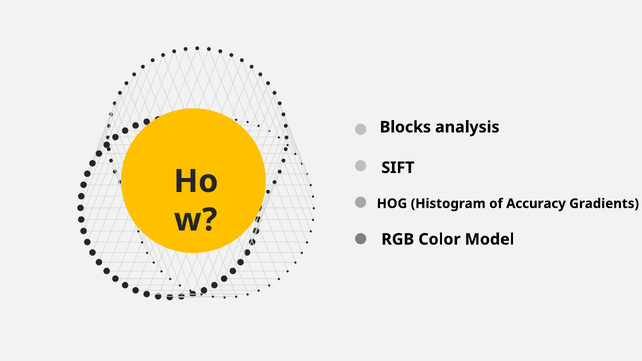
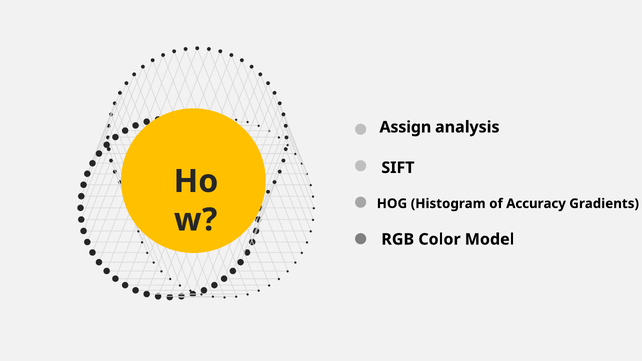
Blocks: Blocks -> Assign (405, 127)
